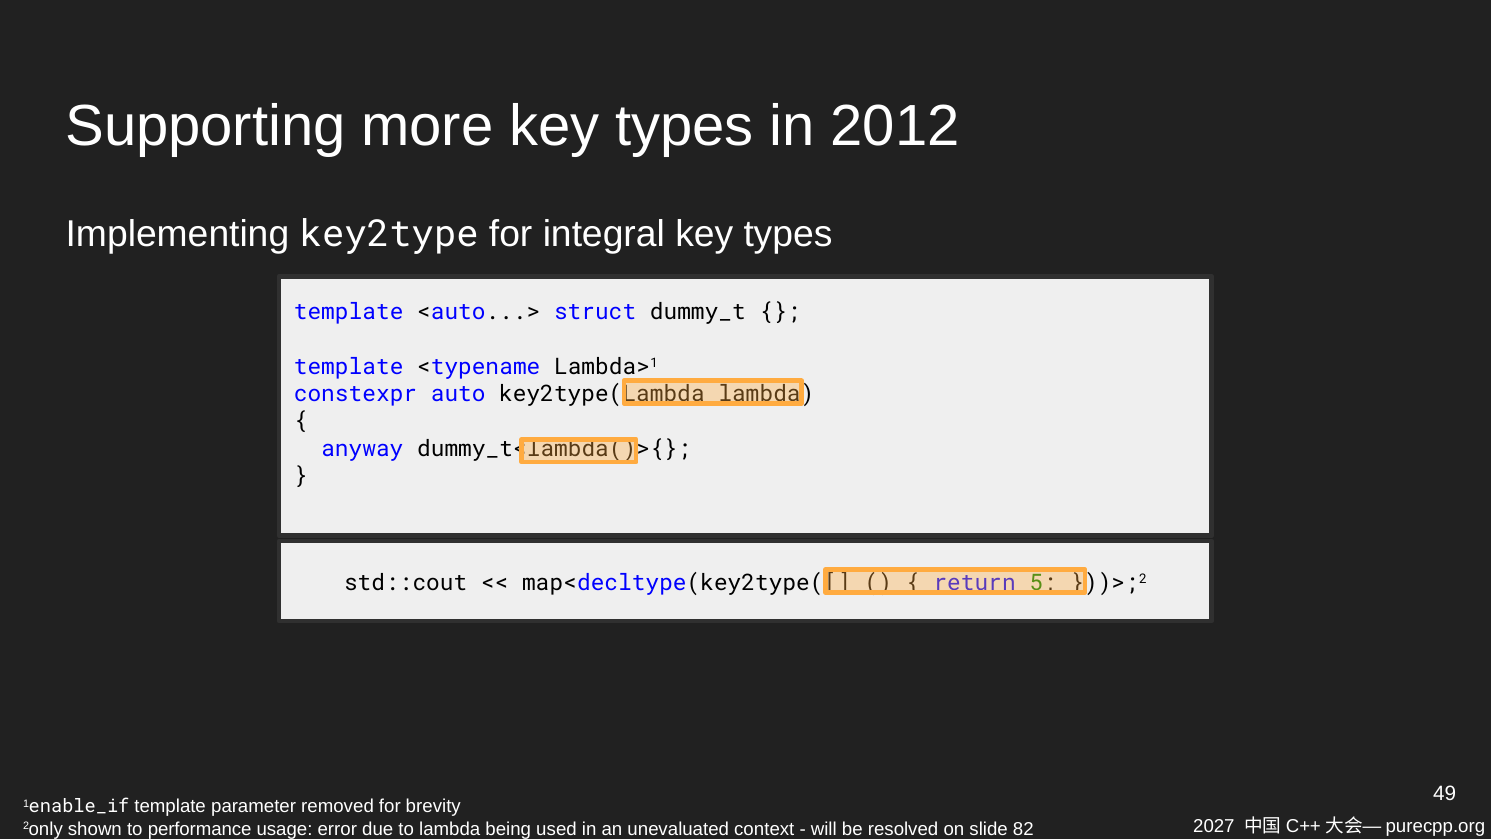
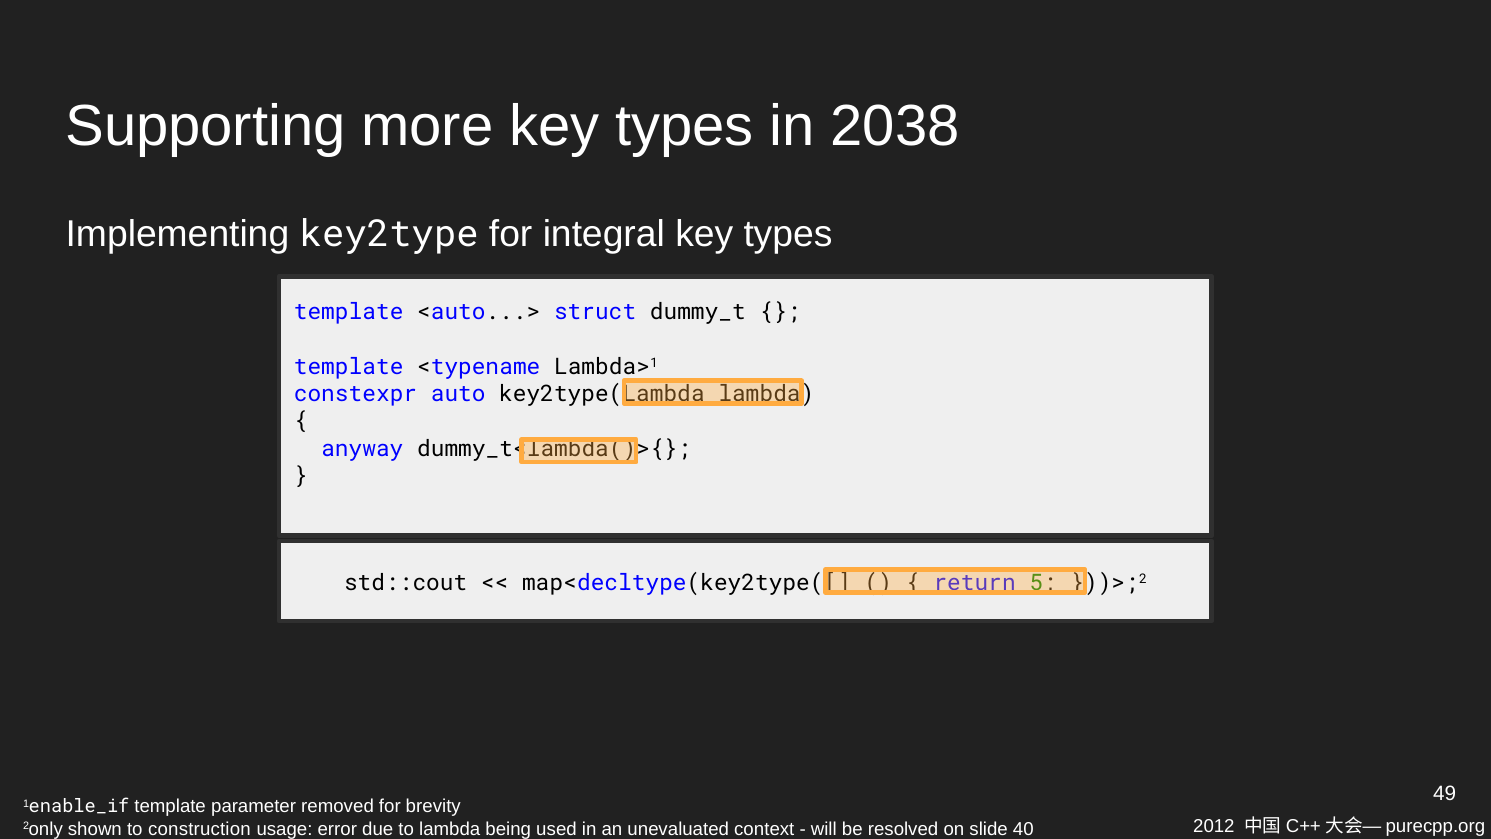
2012: 2012 -> 2038 (895, 126)
2027: 2027 -> 2012 (1214, 826)
performance: performance -> construction (199, 829)
82: 82 -> 40 (1023, 829)
